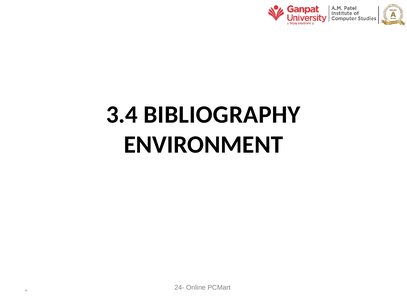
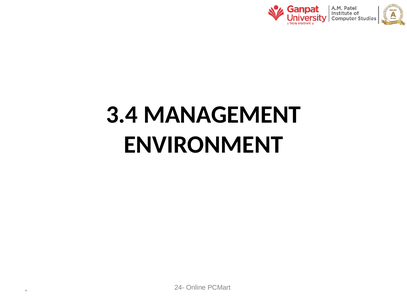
BIBLIOGRAPHY: BIBLIOGRAPHY -> MANAGEMENT (222, 114)
